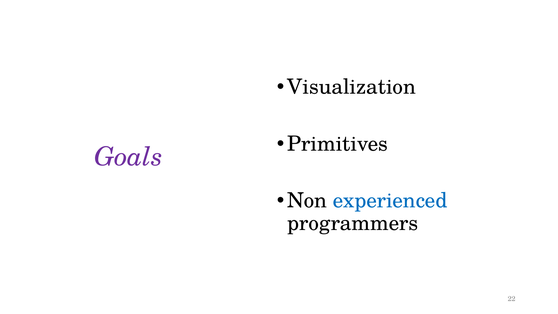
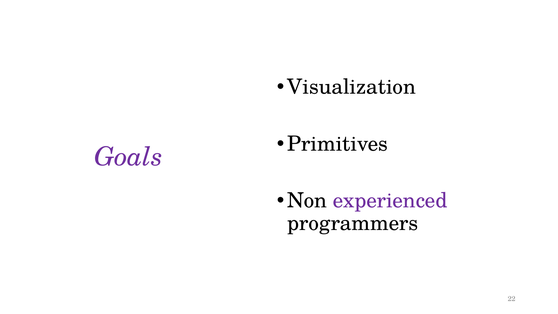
experienced colour: blue -> purple (390, 201)
